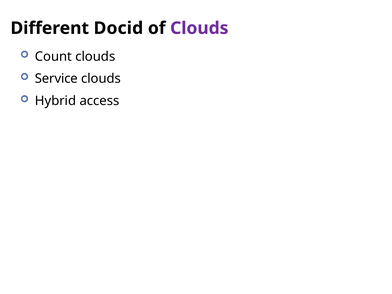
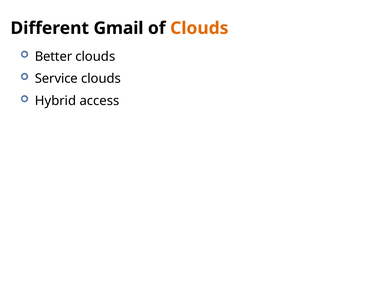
Docid: Docid -> Gmail (119, 28)
Clouds colour: purple -> orange (199, 28)
Count: Count -> Better (53, 56)
